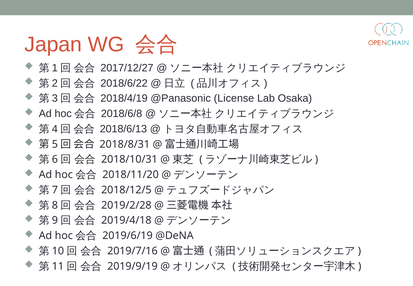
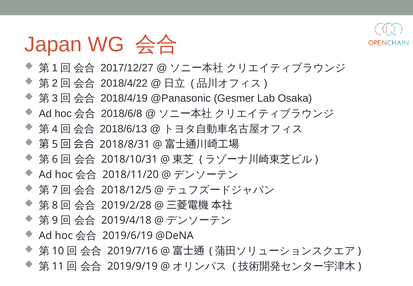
2018/6/22: 2018/6/22 -> 2018/4/22 (124, 83)
License: License -> Gesmer (234, 98)
